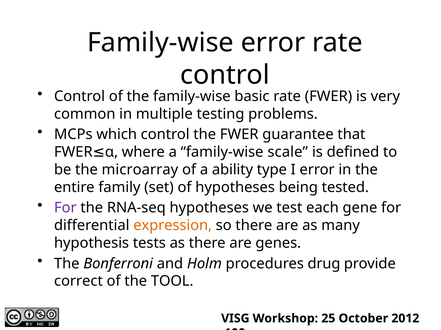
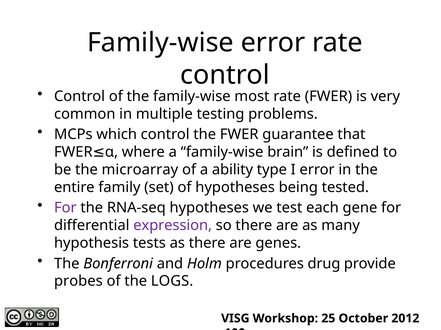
basic: basic -> most (252, 97)
scale: scale -> brain (288, 152)
expression colour: orange -> purple (173, 226)
correct: correct -> probes (78, 282)
TOOL: TOOL -> LOGS (172, 282)
